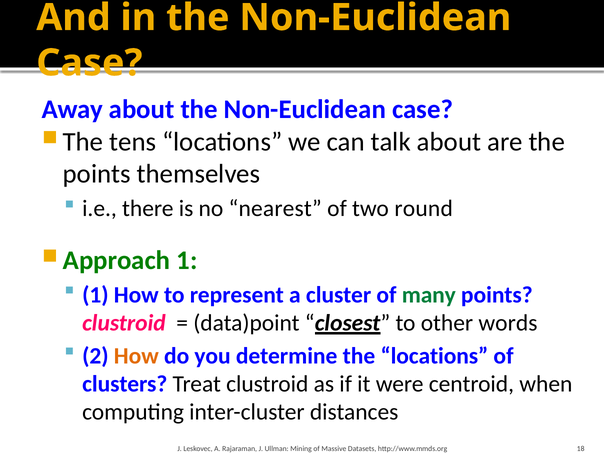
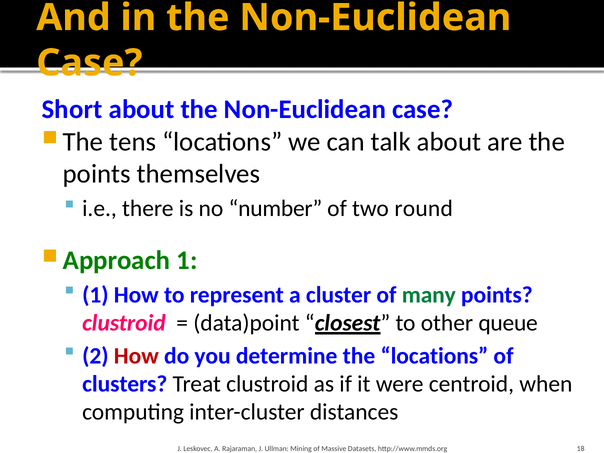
Away: Away -> Short (72, 110)
nearest: nearest -> number (275, 209)
words: words -> queue (508, 323)
How colour: orange -> red (136, 356)
